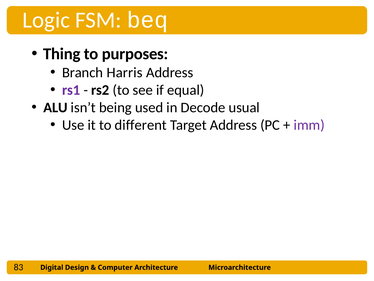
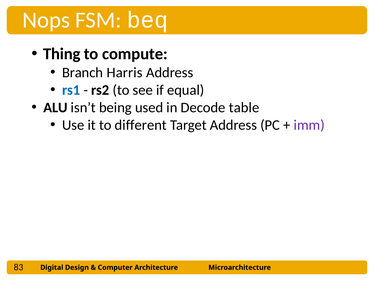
Logic: Logic -> Nops (46, 20)
purposes: purposes -> compute (135, 54)
rs1 colour: purple -> blue (71, 90)
usual: usual -> table (244, 107)
